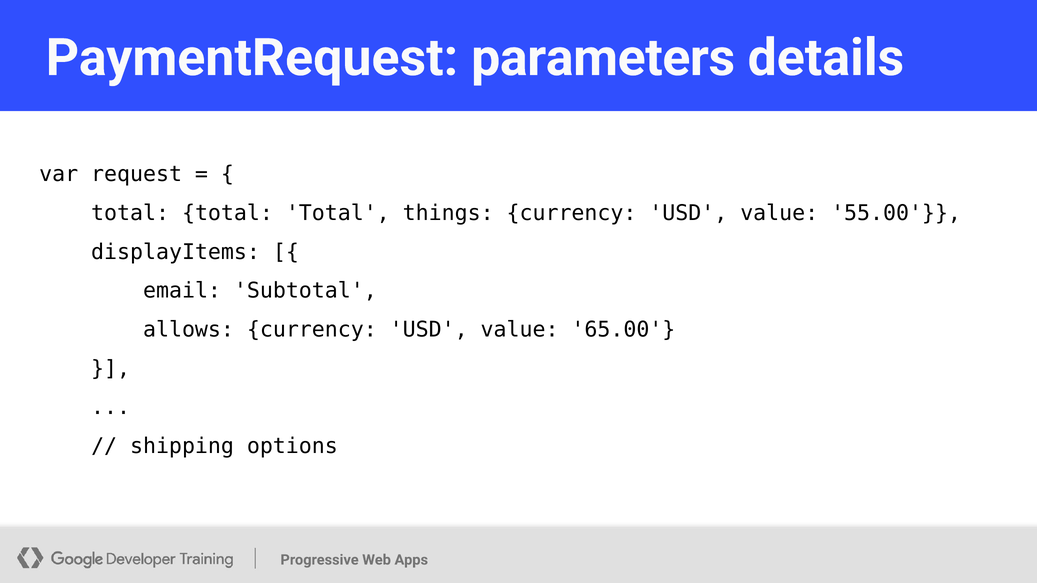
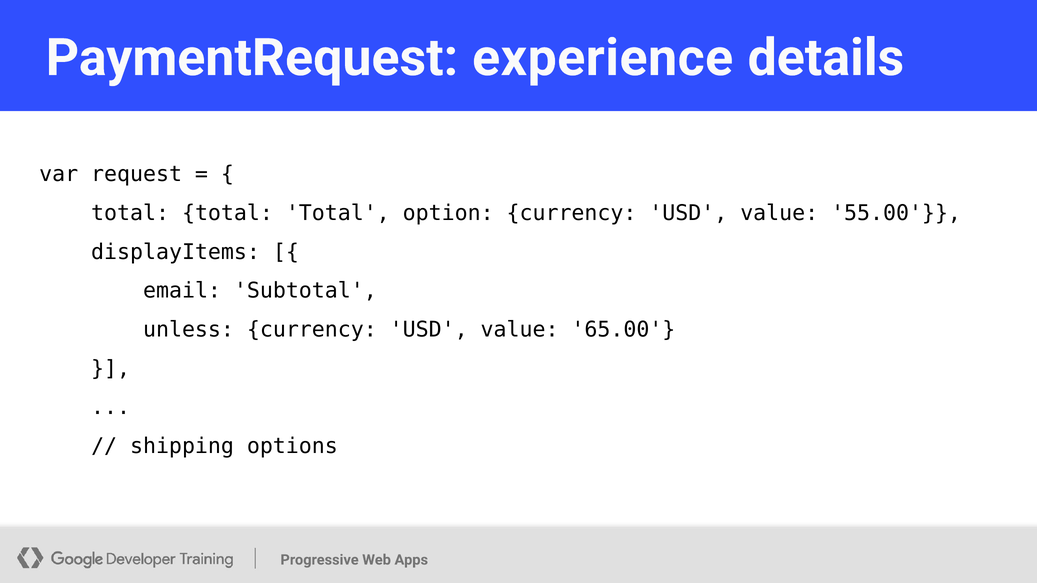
parameters: parameters -> experience (603, 58)
things: things -> option (448, 213)
allows: allows -> unless (189, 330)
